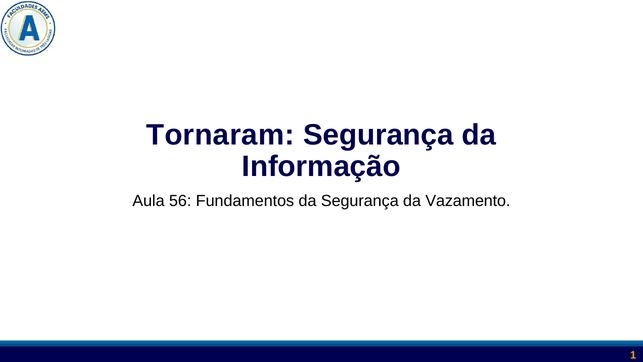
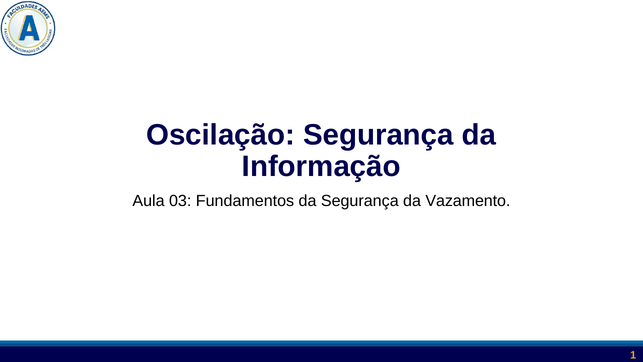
Tornaram: Tornaram -> Oscilação (221, 135)
56: 56 -> 03 (180, 201)
